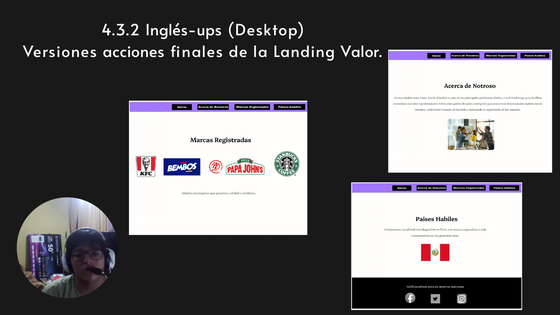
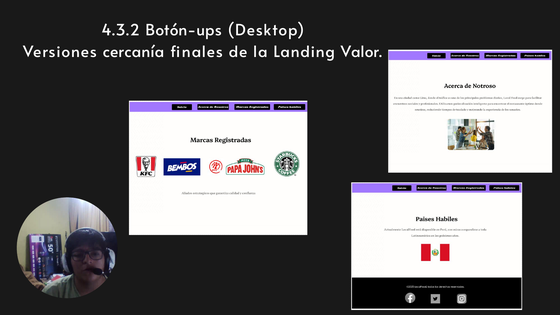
Inglés-ups: Inglés-ups -> Botón-ups (184, 30)
acciones: acciones -> cercanía (134, 52)
